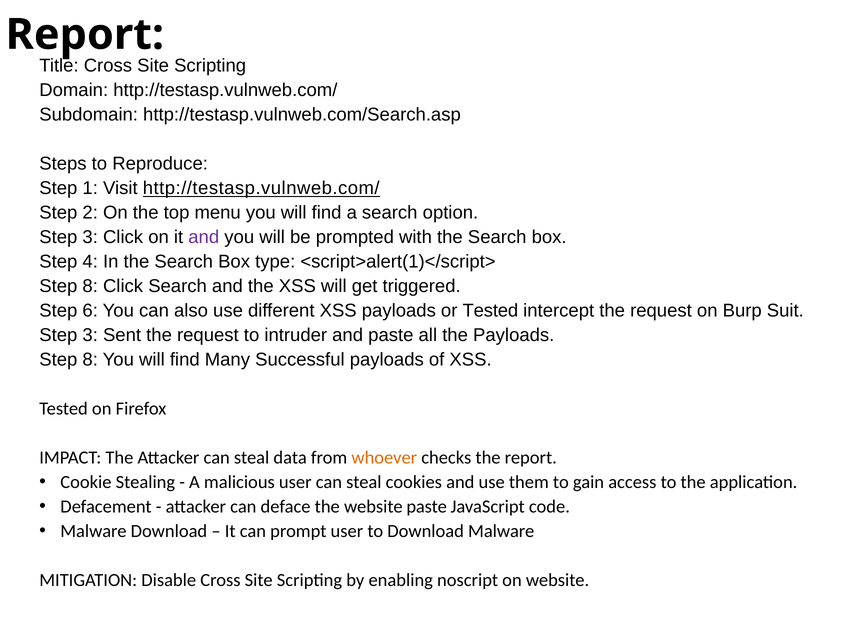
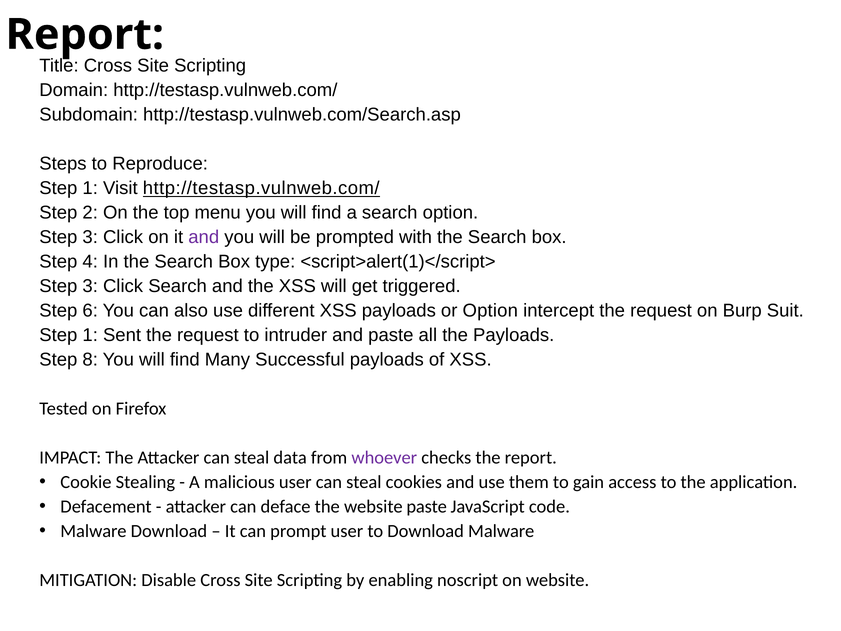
8: 8 -> 3 (90, 286)
or Tested: Tested -> Option (490, 310)
3: 3 -> 1 (90, 335)
whoever colour: orange -> purple (384, 457)
